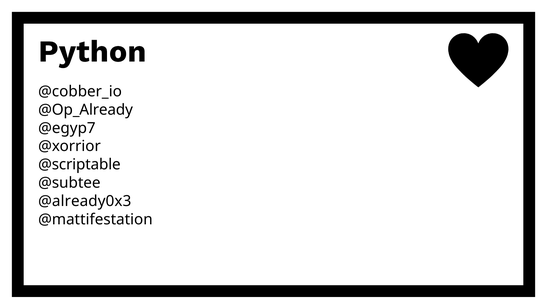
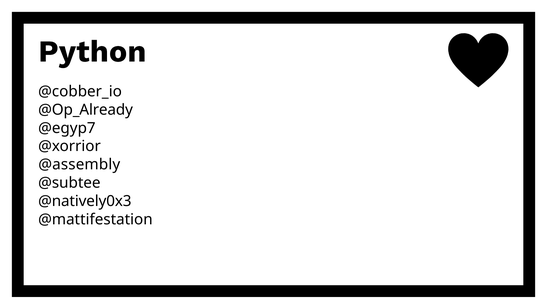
@scriptable: @scriptable -> @assembly (79, 164)
@already0x3: @already0x3 -> @natively0x3 (85, 201)
